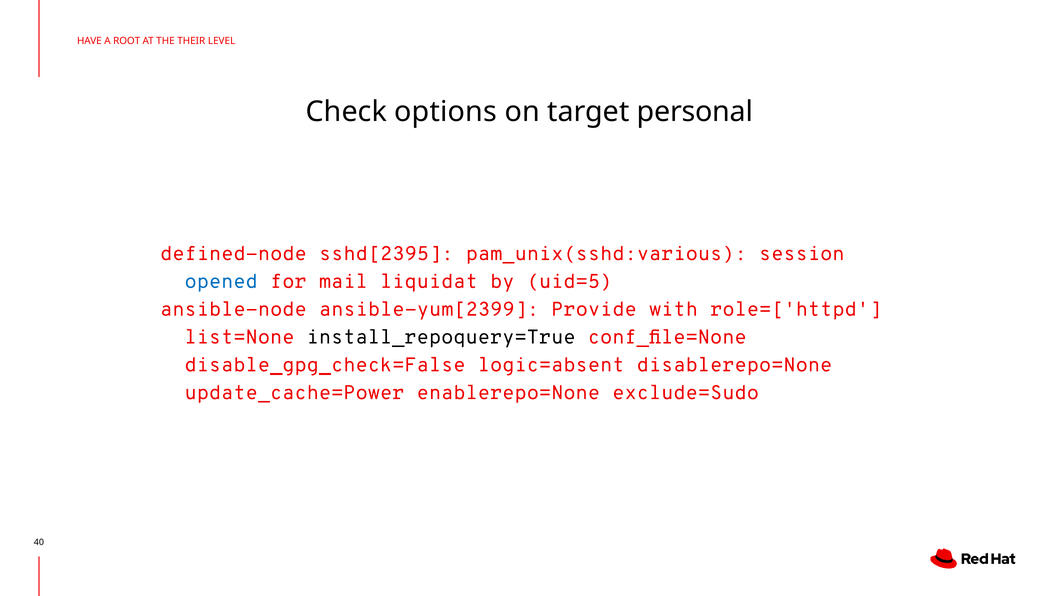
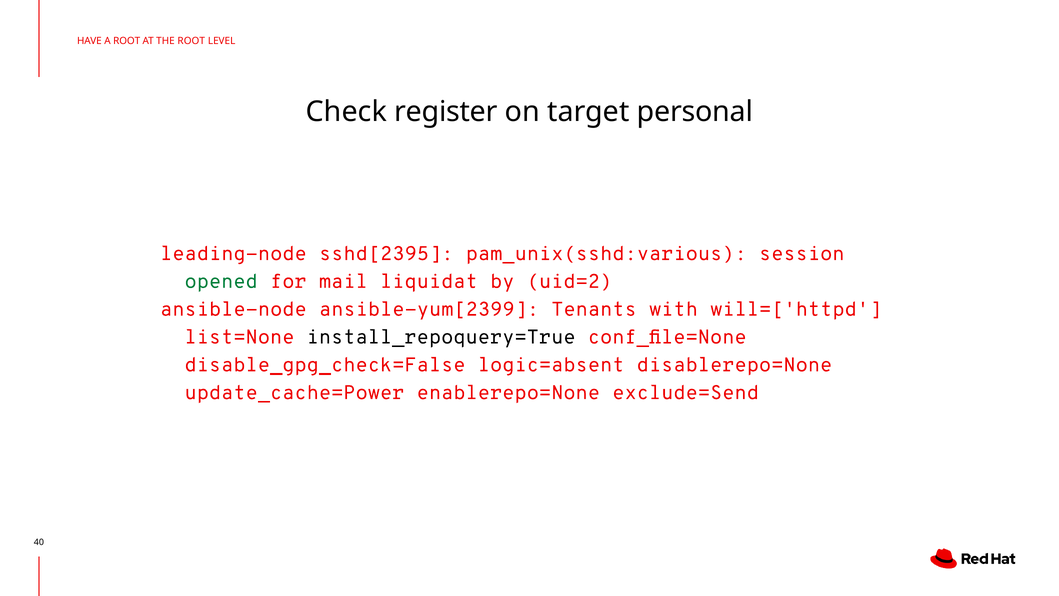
THE THEIR: THEIR -> ROOT (191, 41)
options: options -> register (446, 112)
defined-node: defined-node -> leading-node (233, 253)
opened colour: blue -> green (221, 281)
uid=5: uid=5 -> uid=2 (570, 281)
Provide: Provide -> Tenants (594, 309)
role=['httpd: role=['httpd -> will=['httpd (796, 309)
exclude=Sudo: exclude=Sudo -> exclude=Send (686, 392)
